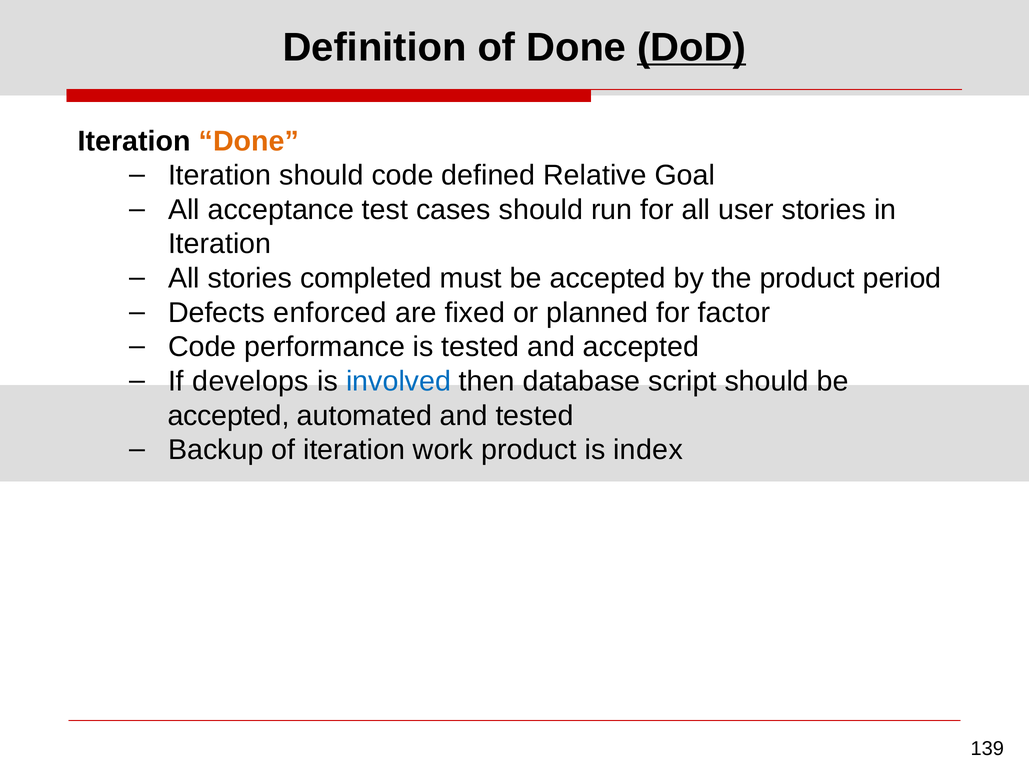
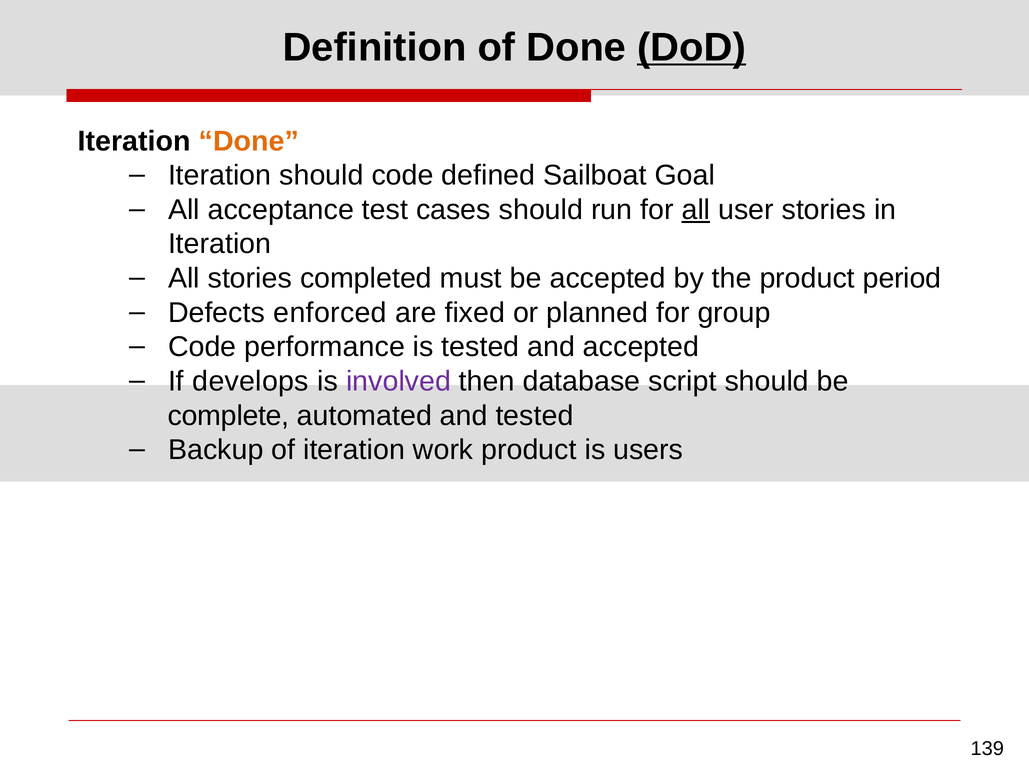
Relative: Relative -> Sailboat (595, 176)
all underline: none -> present (696, 210)
factor: factor -> group (734, 313)
involved colour: blue -> purple (399, 382)
accepted: accepted -> complete (229, 416)
index: index -> users (648, 450)
